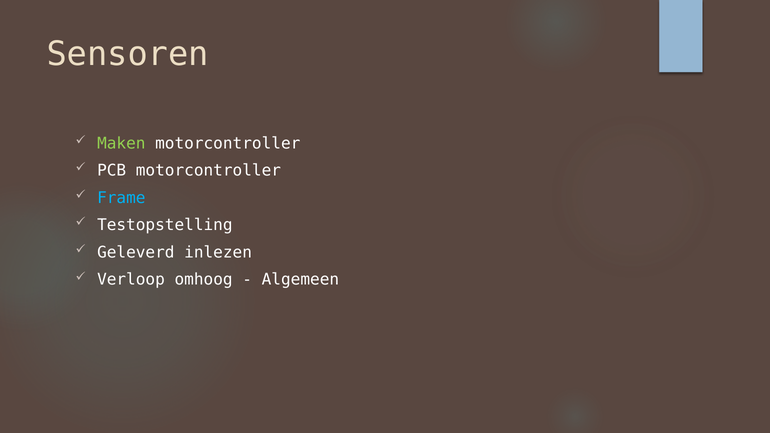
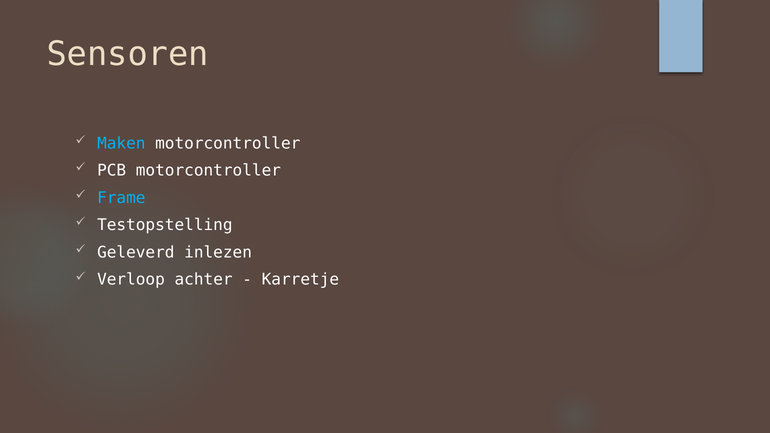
Maken colour: light green -> light blue (121, 143)
omhoog: omhoog -> achter (204, 280)
Algemeen: Algemeen -> Karretje (300, 280)
